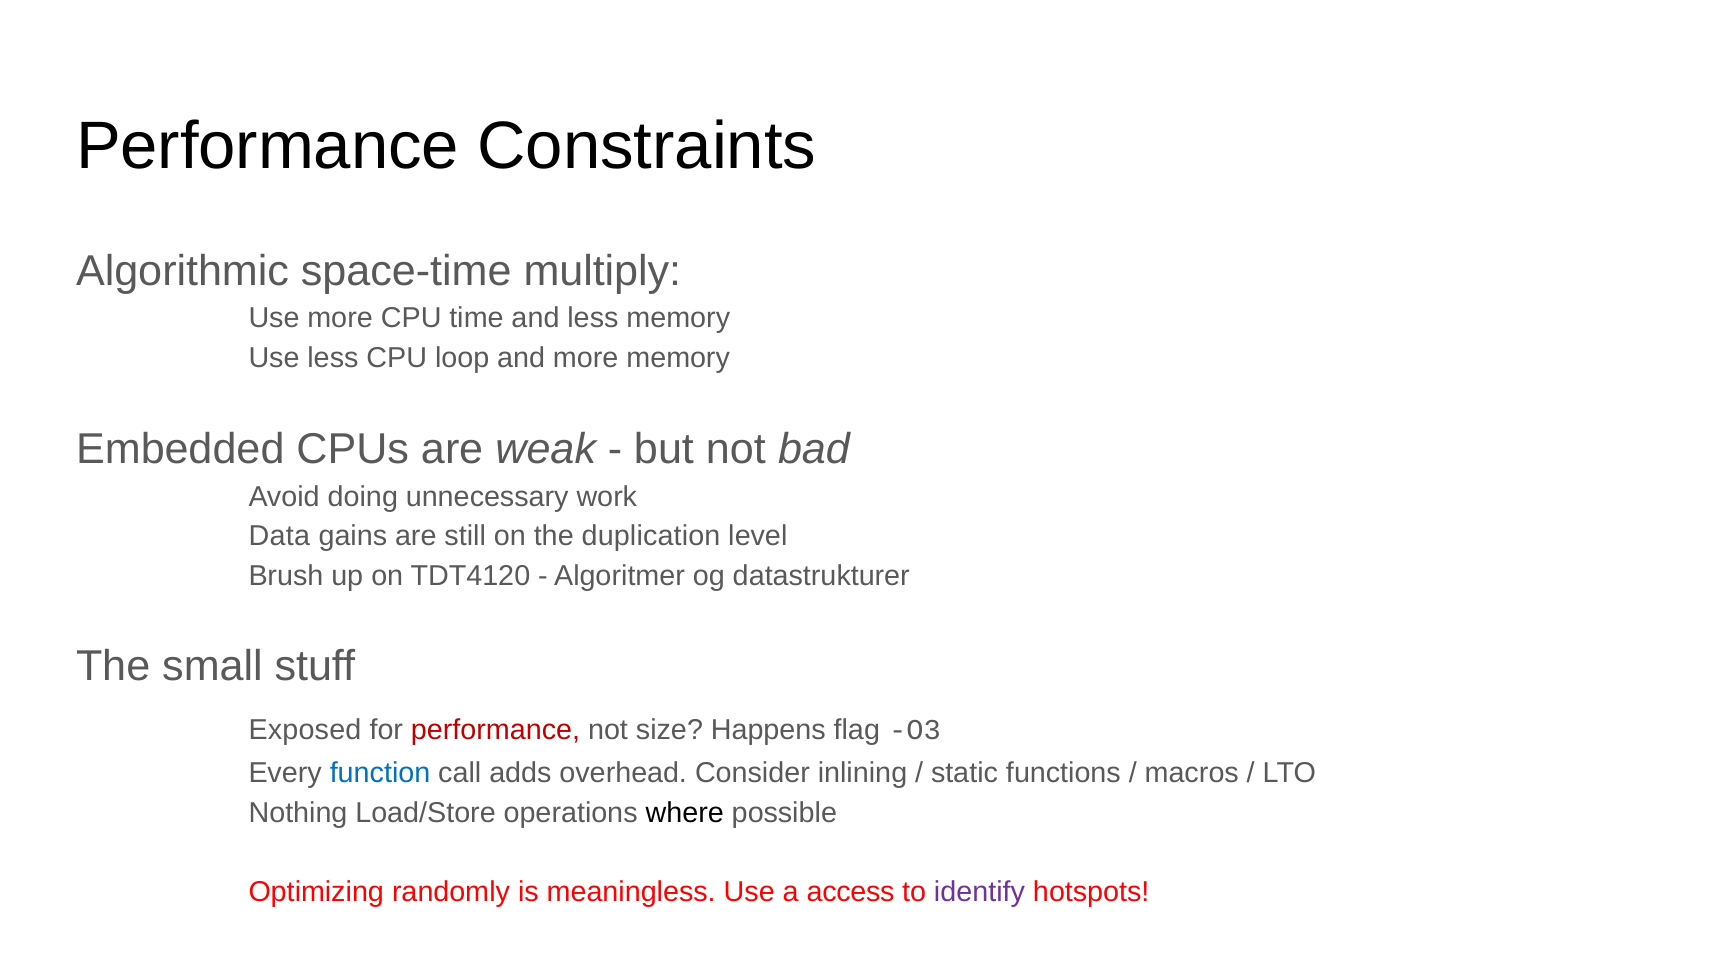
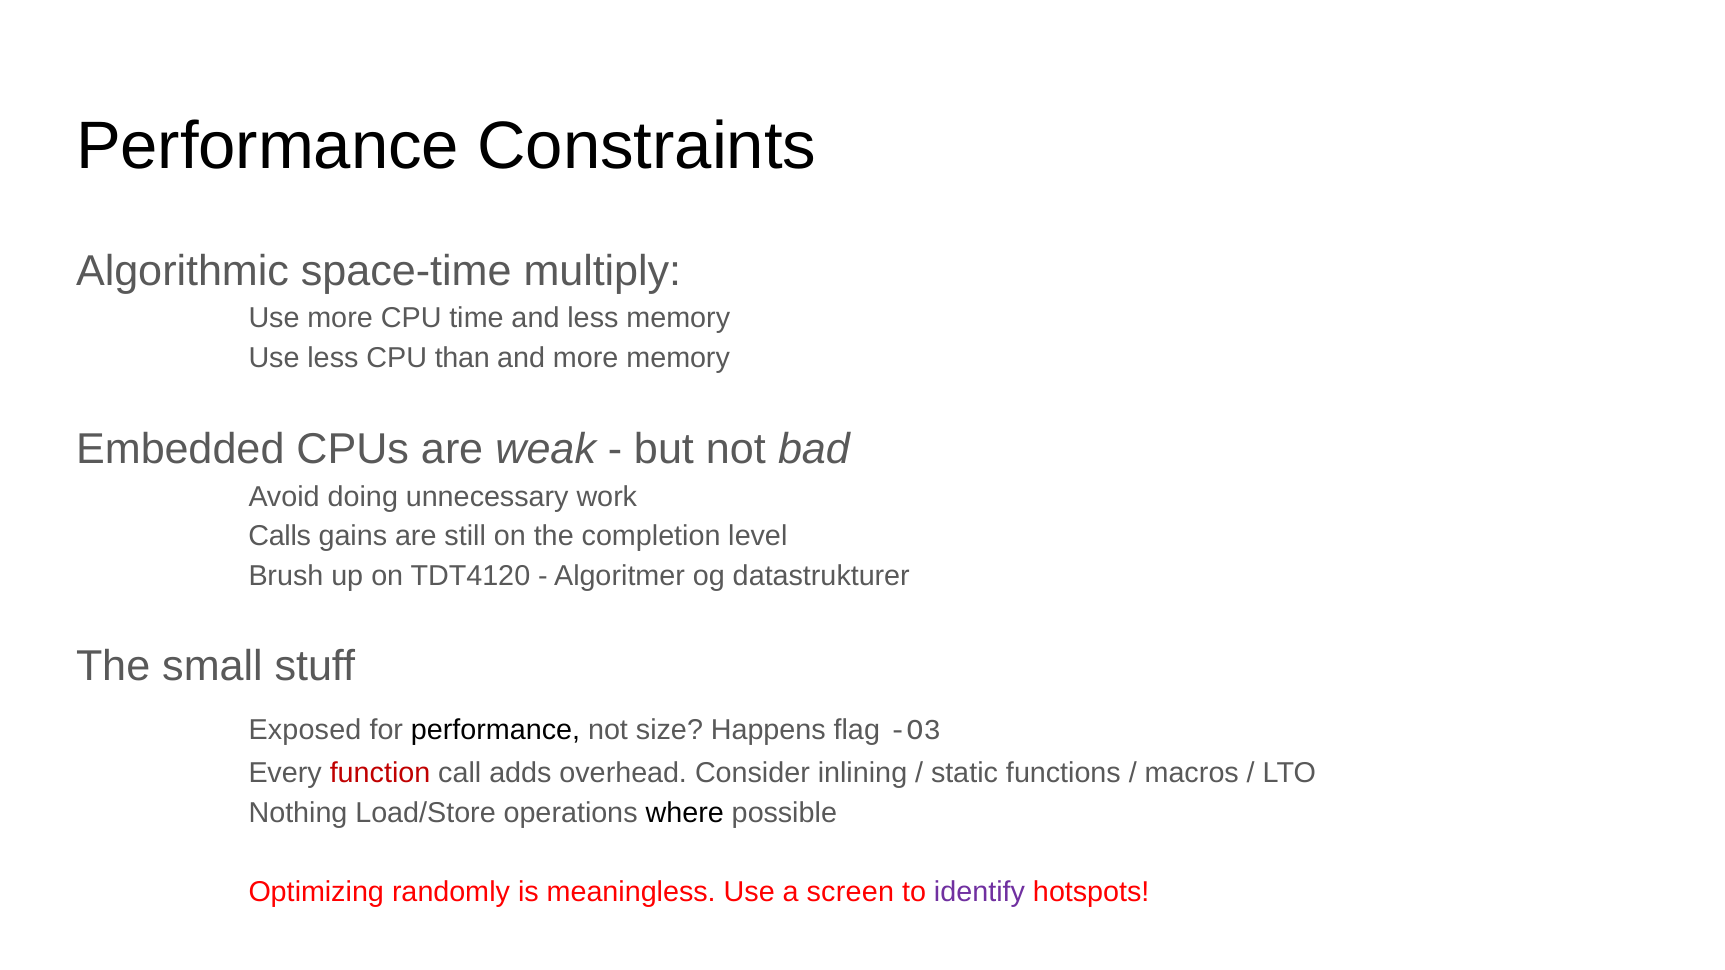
loop: loop -> than (462, 358)
Data: Data -> Calls (280, 537)
duplication: duplication -> completion (651, 537)
performance colour: red -> black (496, 731)
function colour: blue -> red (380, 773)
access: access -> screen (850, 892)
